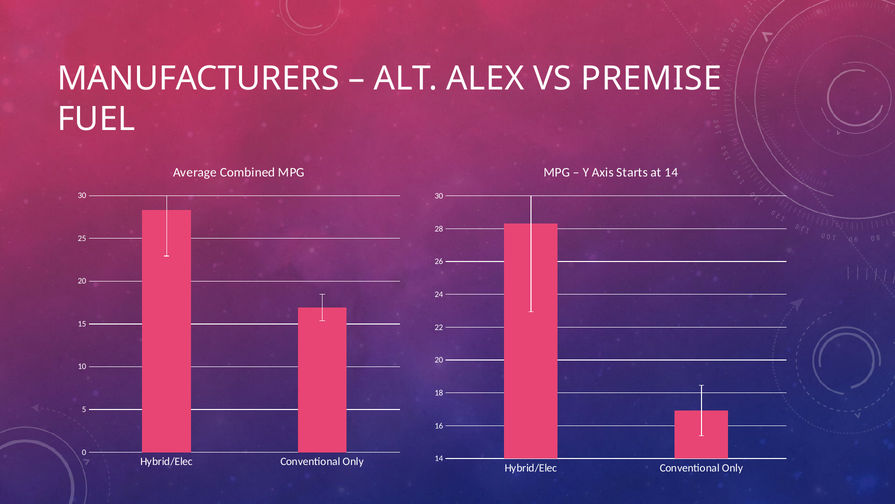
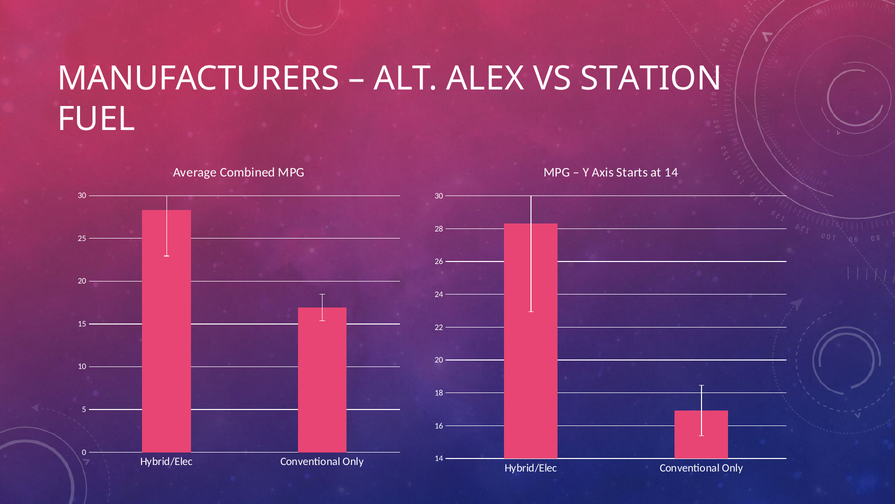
PREMISE: PREMISE -> STATION (651, 79)
